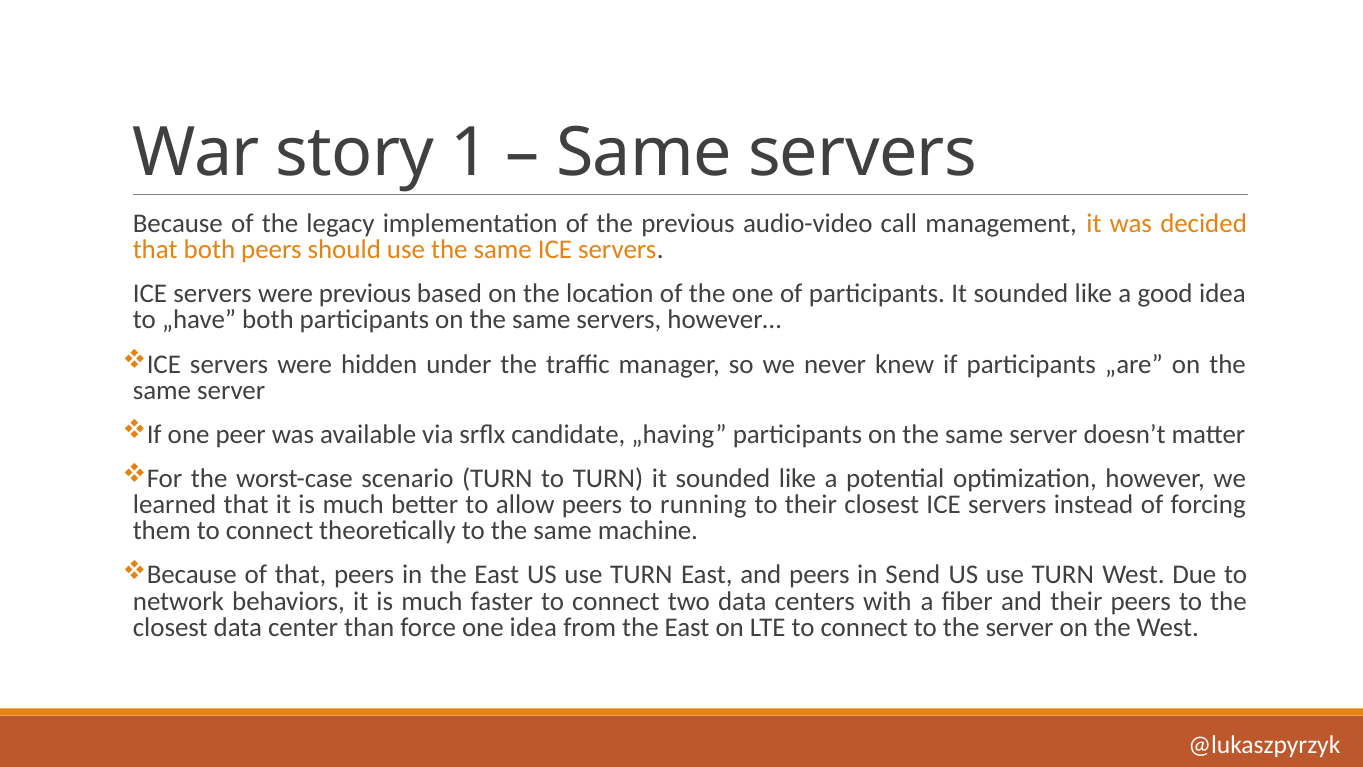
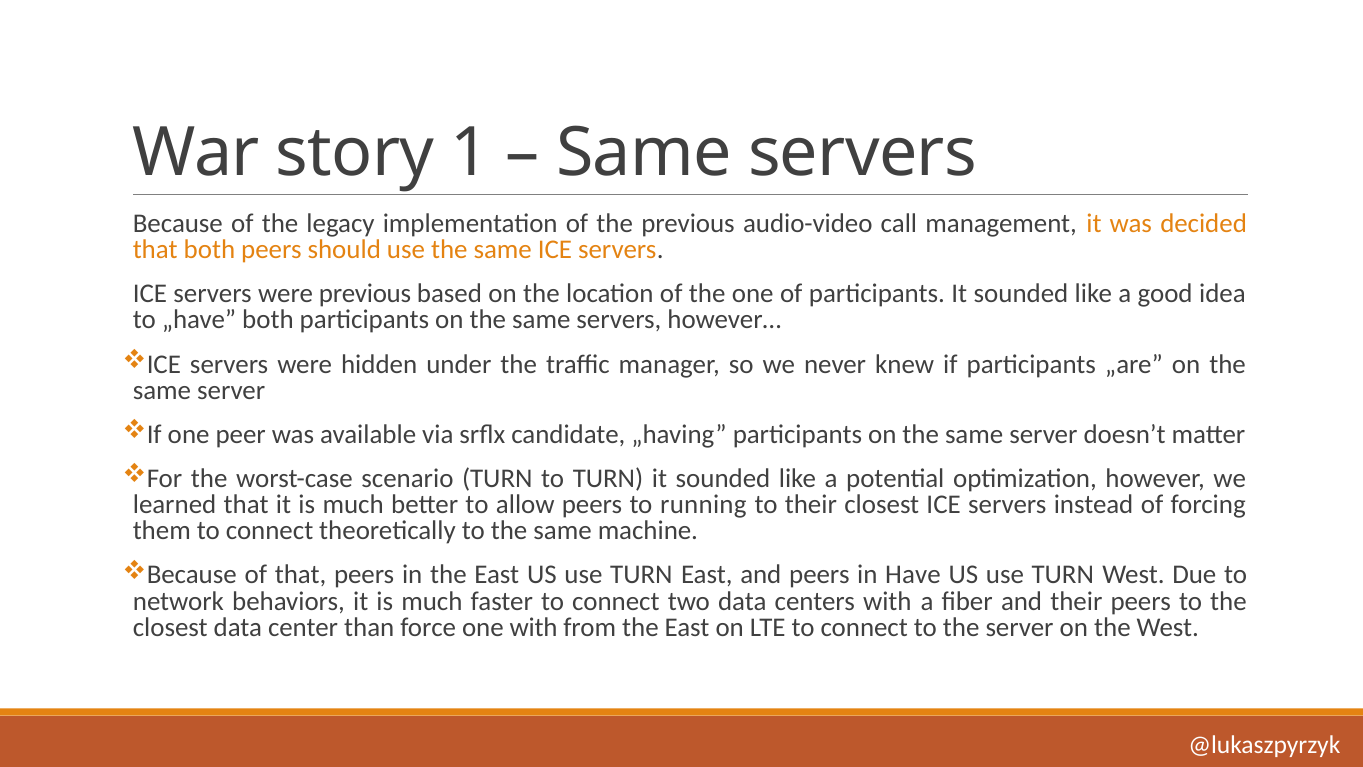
Send: Send -> Have (913, 575)
one idea: idea -> with (534, 627)
